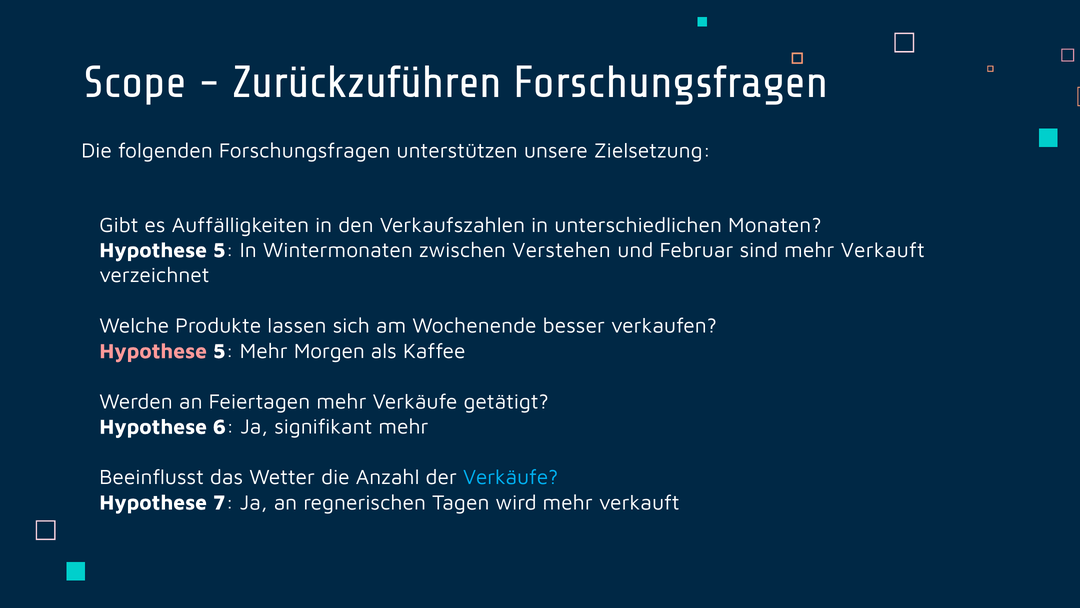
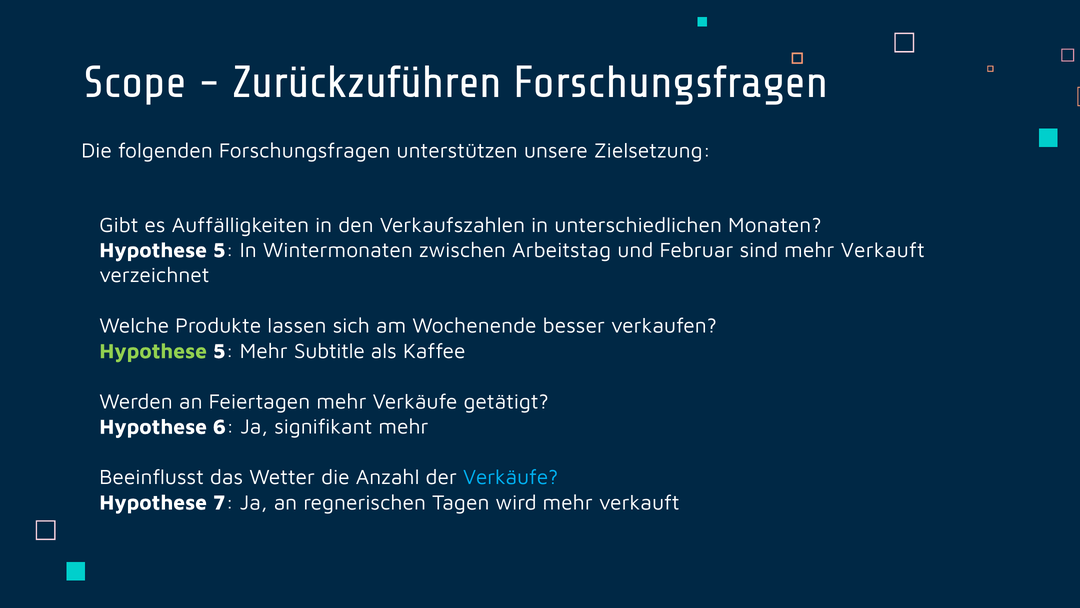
Verstehen: Verstehen -> Arbeitstag (562, 250)
Hypothese colour: pink -> light green (153, 351)
Morgen: Morgen -> Subtitle (329, 351)
